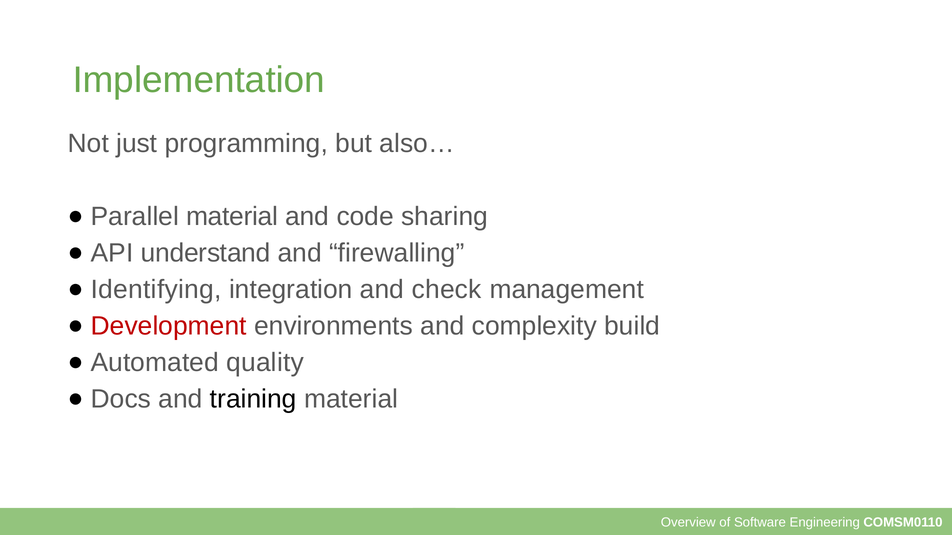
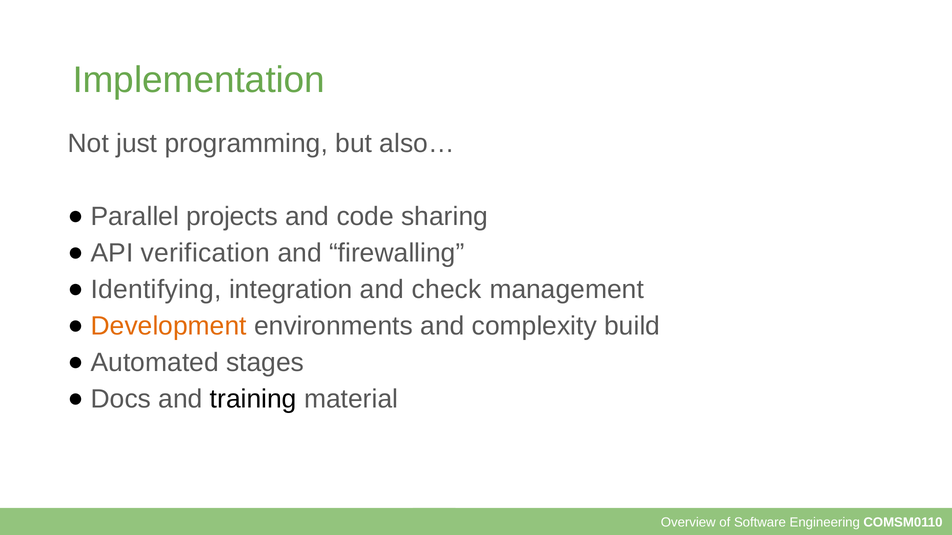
Parallel material: material -> projects (232, 217)
understand: understand -> verification (205, 253)
Development colour: red -> orange (169, 326)
quality: quality -> stages (265, 363)
